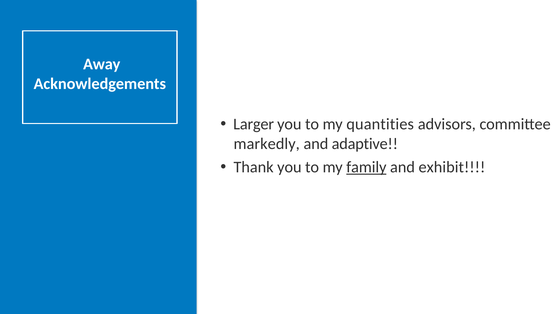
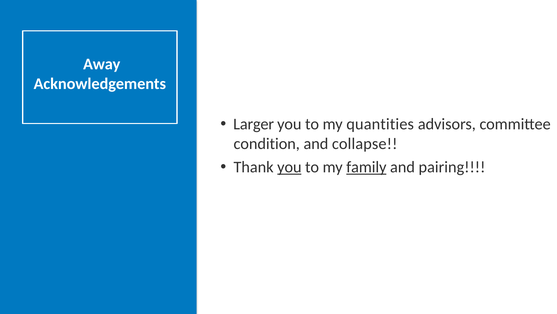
markedly: markedly -> condition (267, 144)
adaptive: adaptive -> collapse (365, 144)
you underline: none -> present (289, 167)
exhibit: exhibit -> pairing (452, 167)
